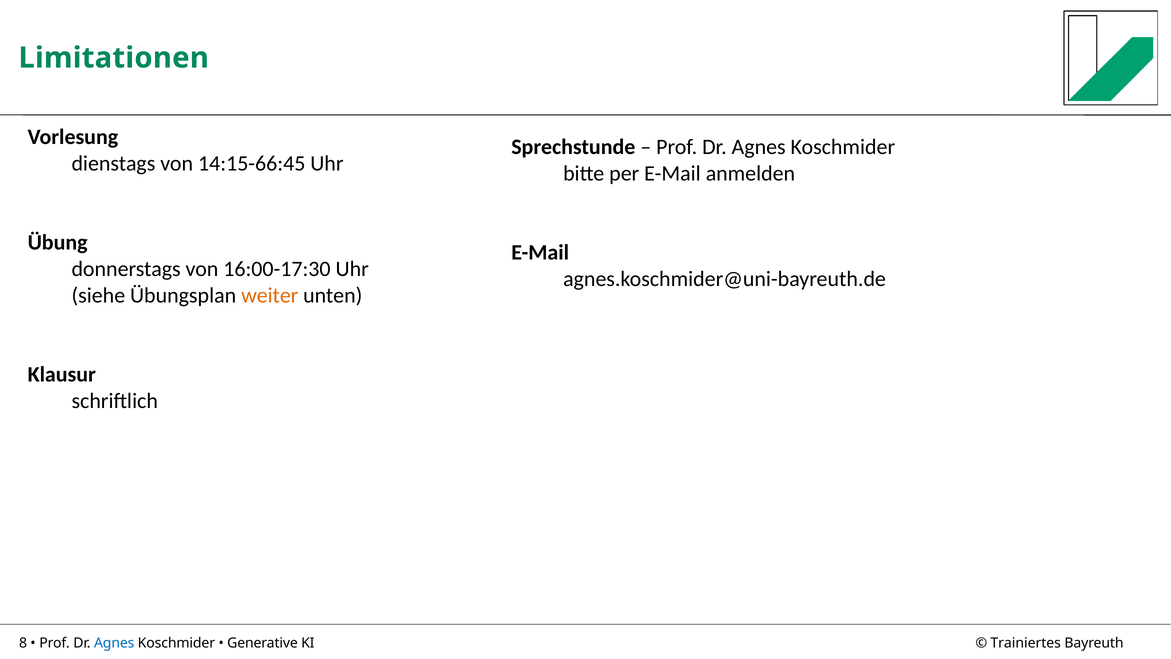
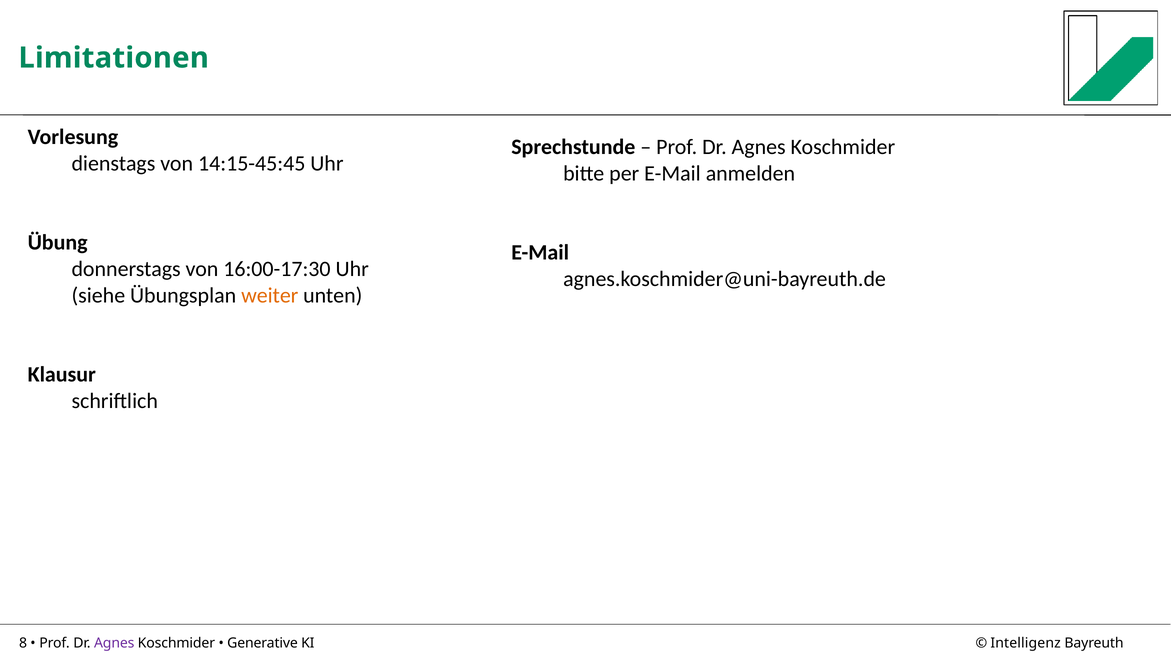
14:15-66:45: 14:15-66:45 -> 14:15-45:45 (252, 163)
Agnes colour: blue -> purple (114, 643)
Trainiertes: Trainiertes -> Intelligenz (1026, 643)
